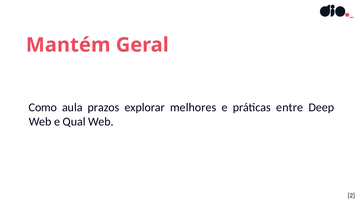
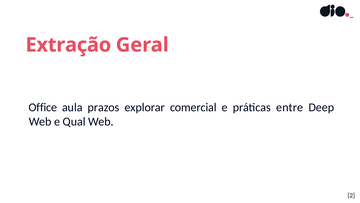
Mantém: Mantém -> Extração (68, 45)
Como: Como -> Office (43, 107)
melhores: melhores -> comercial (193, 107)
